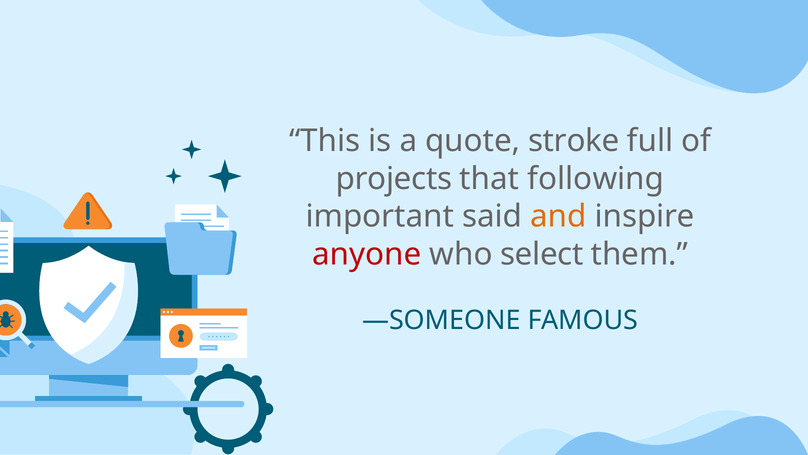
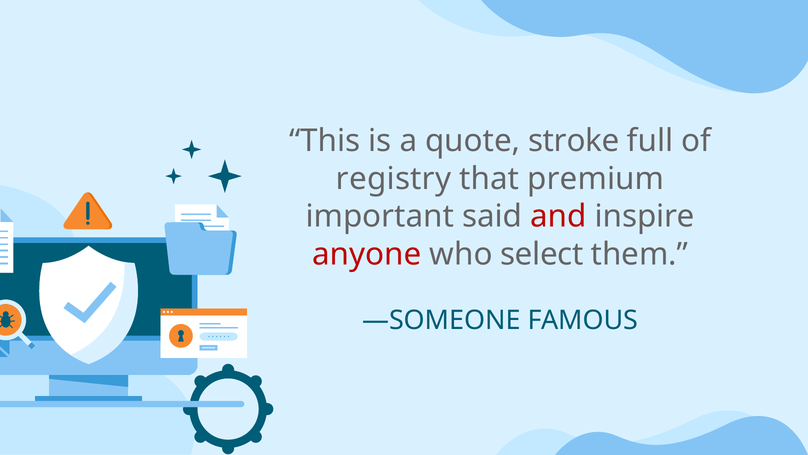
projects: projects -> registry (394, 179)
following: following -> premium (596, 179)
and colour: orange -> red (558, 216)
